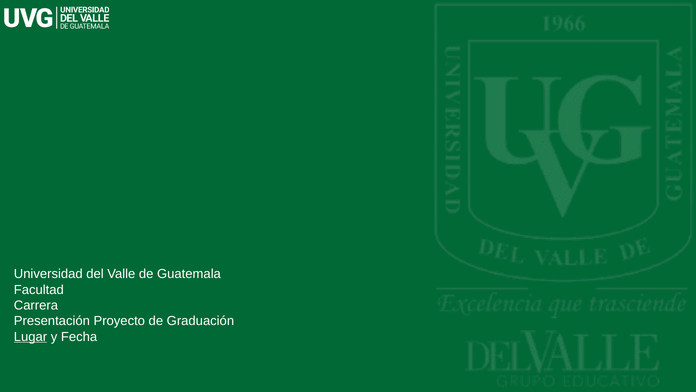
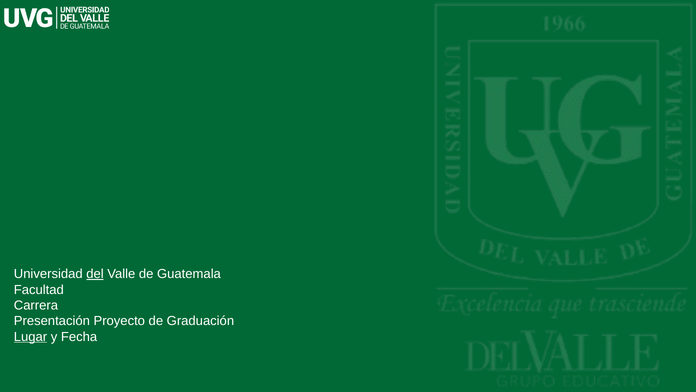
del underline: none -> present (95, 274)
